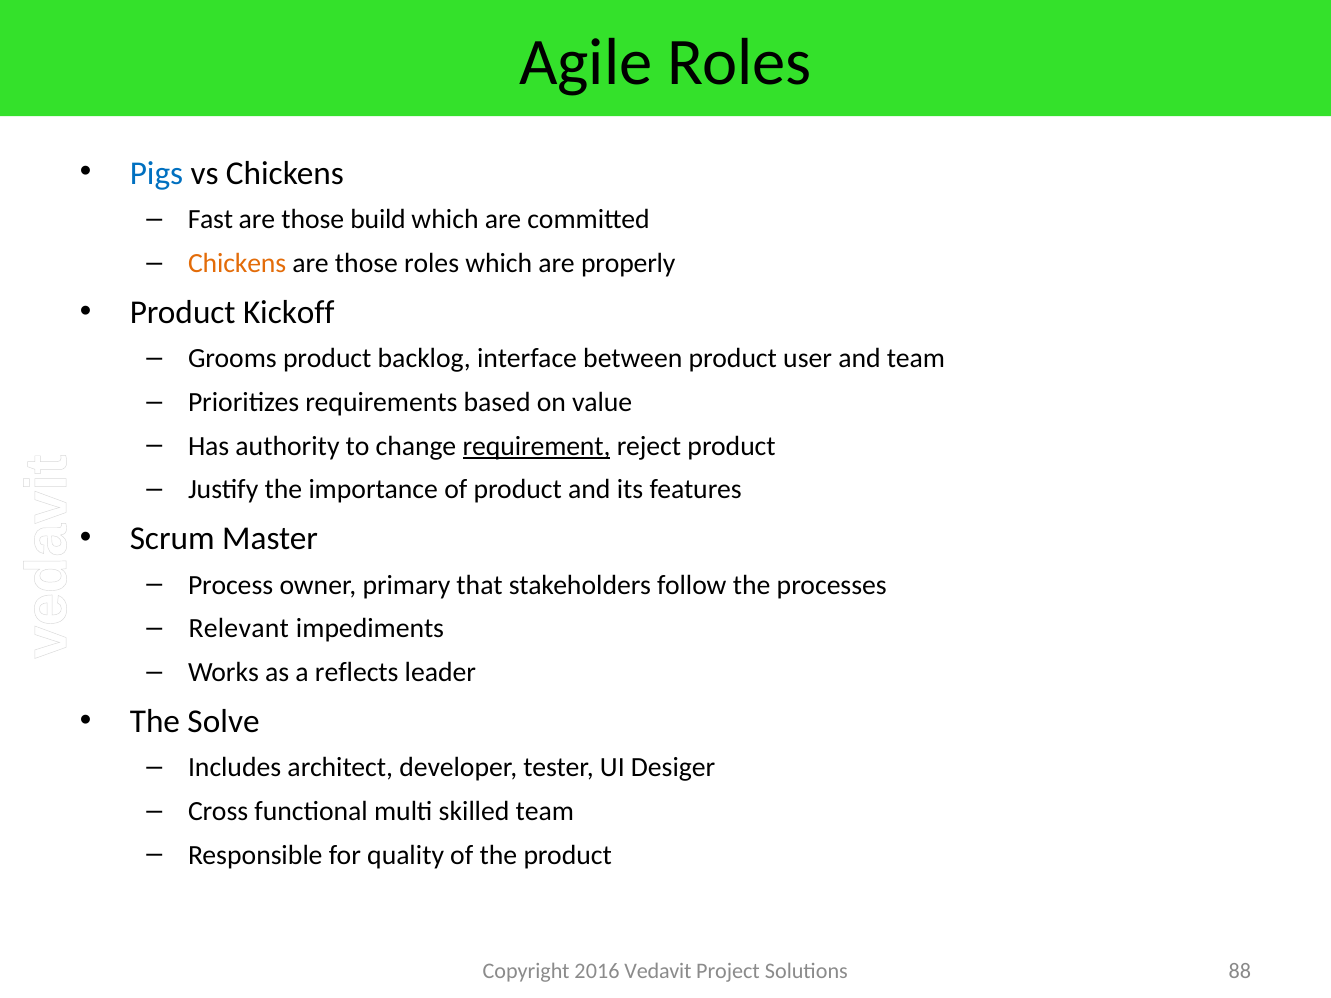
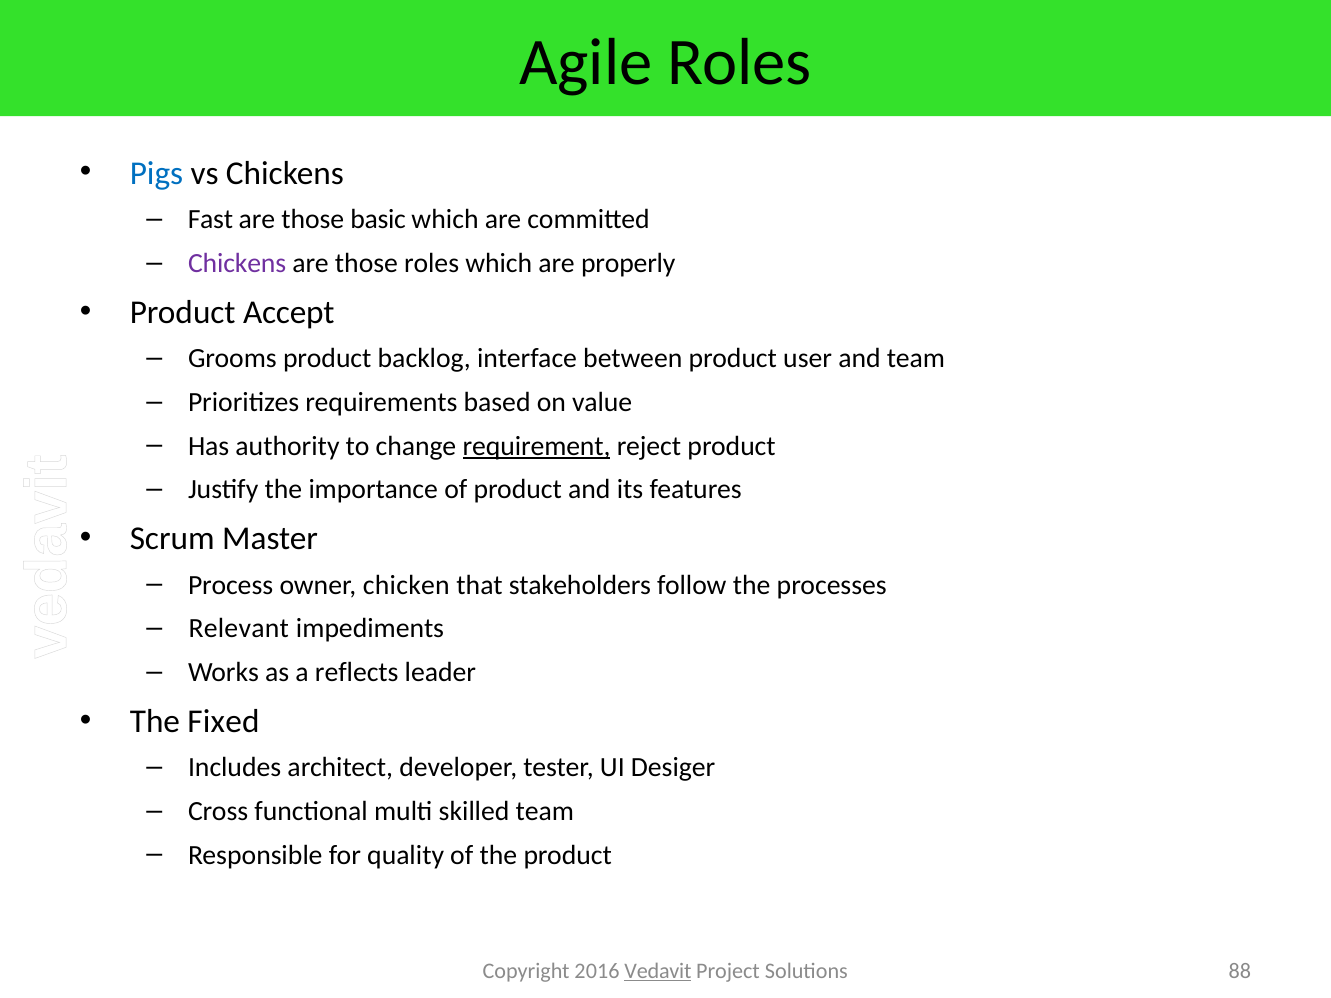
build: build -> basic (378, 220)
Chickens colour: orange -> purple (237, 263)
Kickoff: Kickoff -> Accept (289, 312)
primary: primary -> chicken (406, 585)
Solve: Solve -> Fixed (223, 721)
Vedavit underline: none -> present (658, 971)
